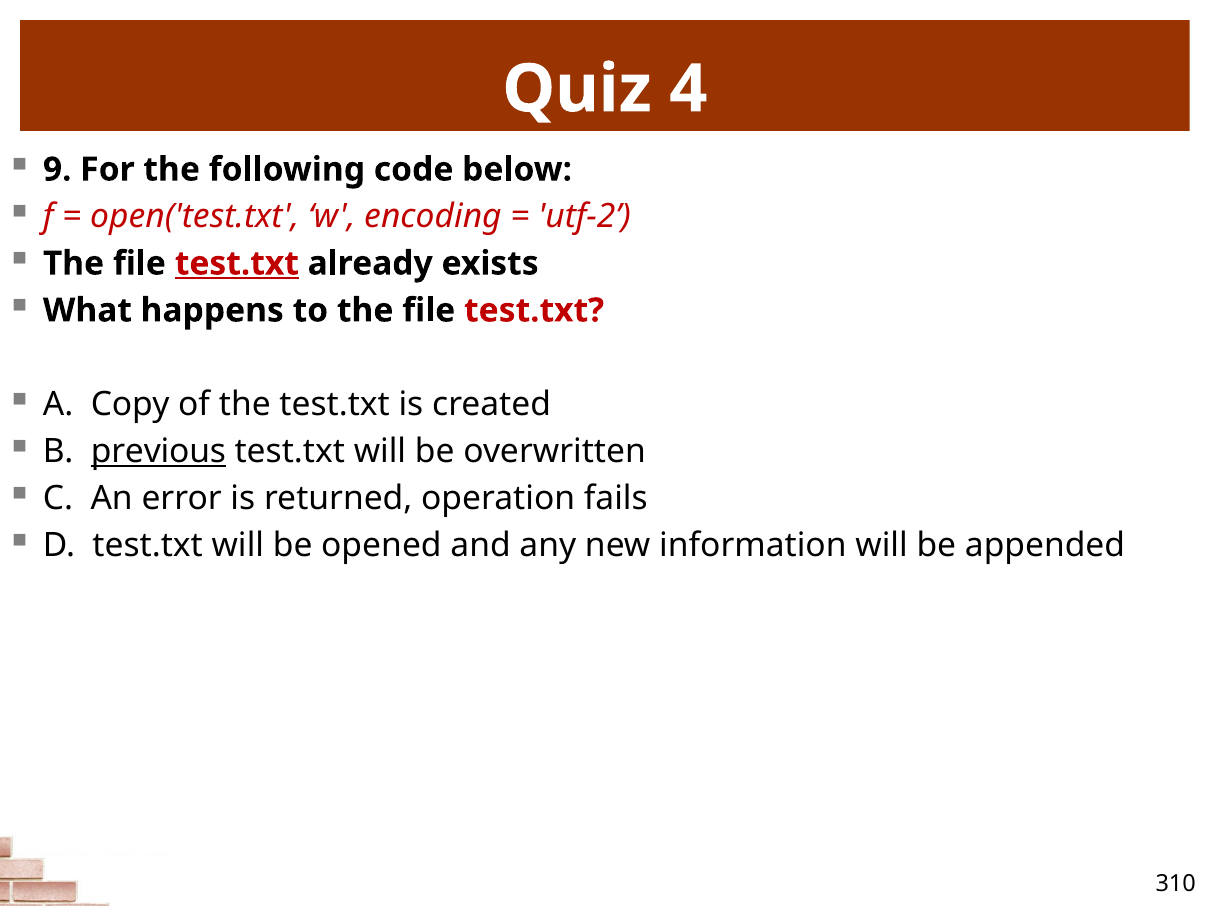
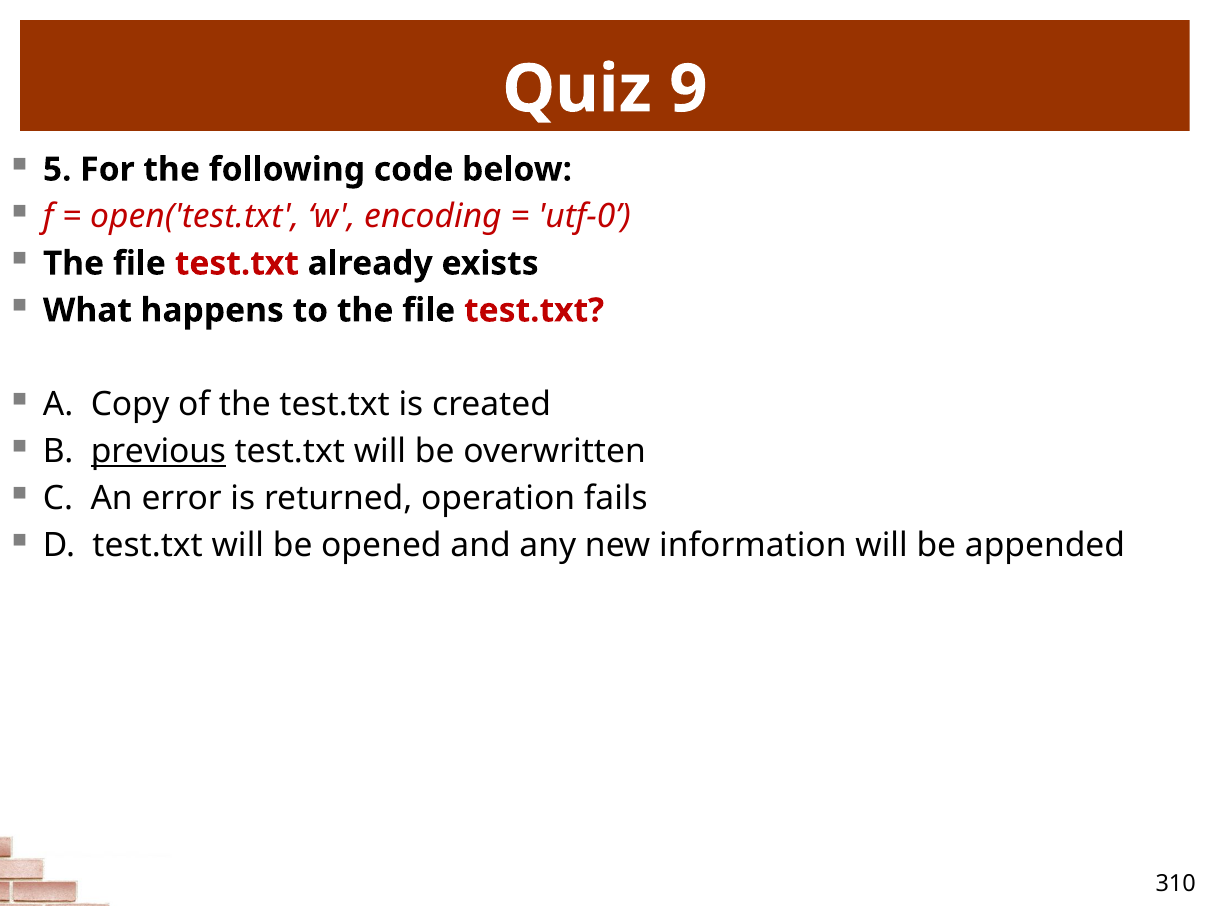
4: 4 -> 9 (688, 89)
9: 9 -> 5 (57, 169)
utf-2: utf-2 -> utf-0 (584, 216)
test.txt underline: present -> none (237, 263)
